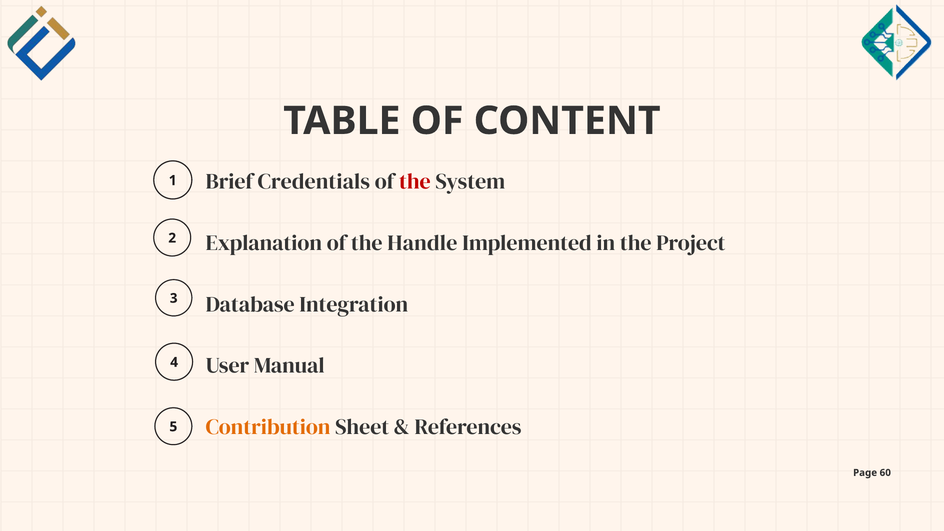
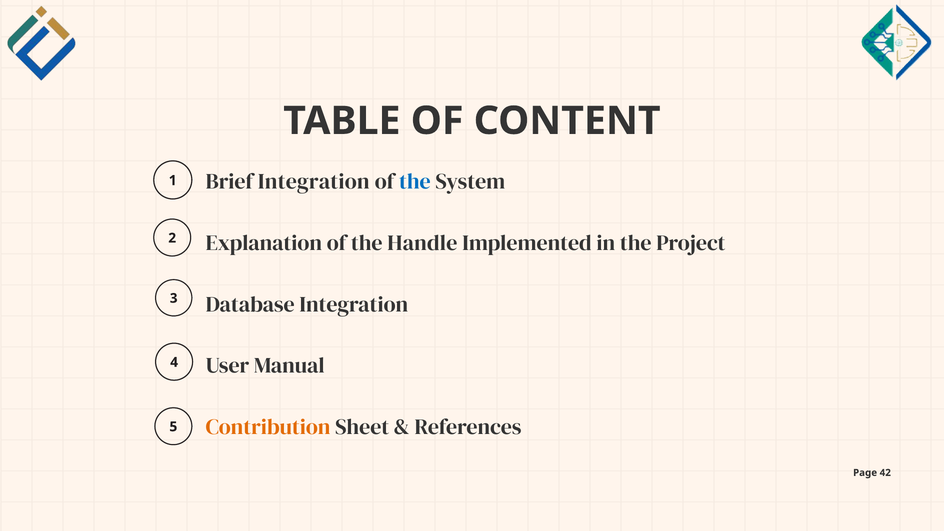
Brief Credentials: Credentials -> Integration (314, 182)
the colour: red -> blue (415, 182)
60: 60 -> 42 (885, 473)
